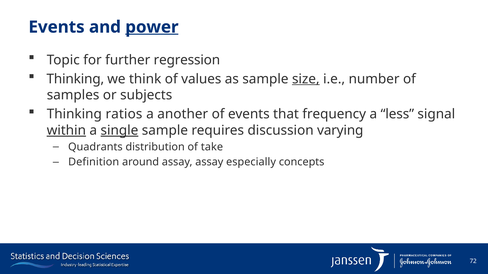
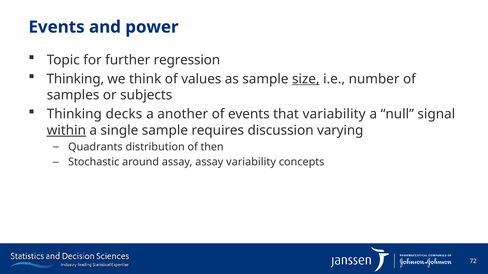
power underline: present -> none (152, 27)
ratios: ratios -> decks (124, 114)
that frequency: frequency -> variability (334, 114)
less: less -> null (397, 114)
single underline: present -> none (119, 131)
take: take -> then (212, 147)
Definition: Definition -> Stochastic (94, 162)
assay especially: especially -> variability (251, 162)
